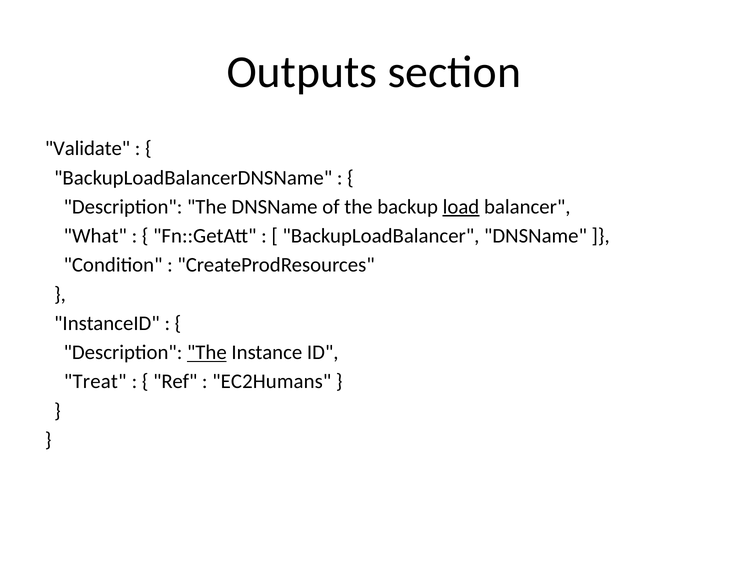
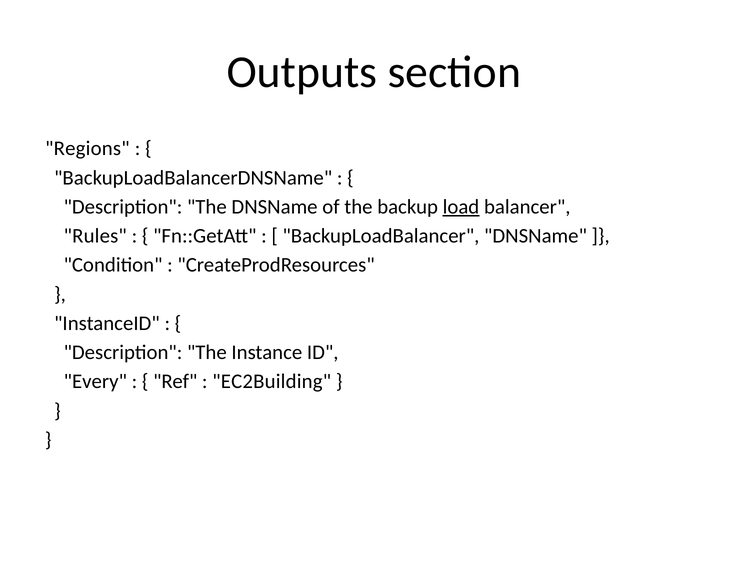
Validate: Validate -> Regions (87, 149)
What: What -> Rules (95, 236)
The underline: present -> none (207, 352)
Treat: Treat -> Every (95, 382)
EC2Humans: EC2Humans -> EC2Building (272, 382)
